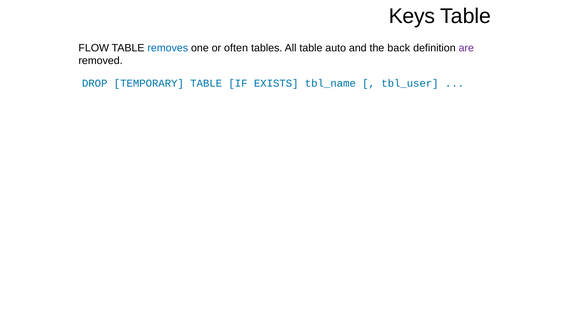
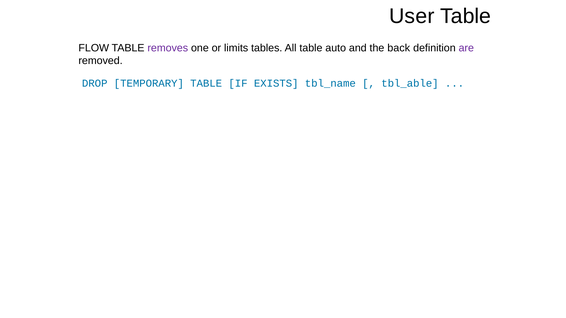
Keys: Keys -> User (412, 16)
removes colour: blue -> purple (168, 48)
often: often -> limits (236, 48)
tbl_user: tbl_user -> tbl_able (410, 83)
